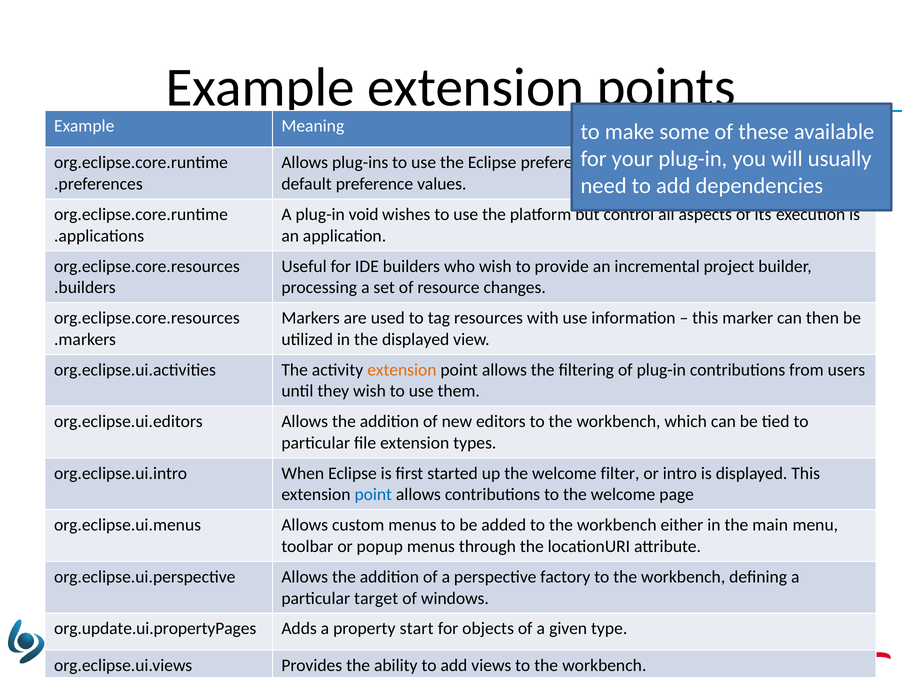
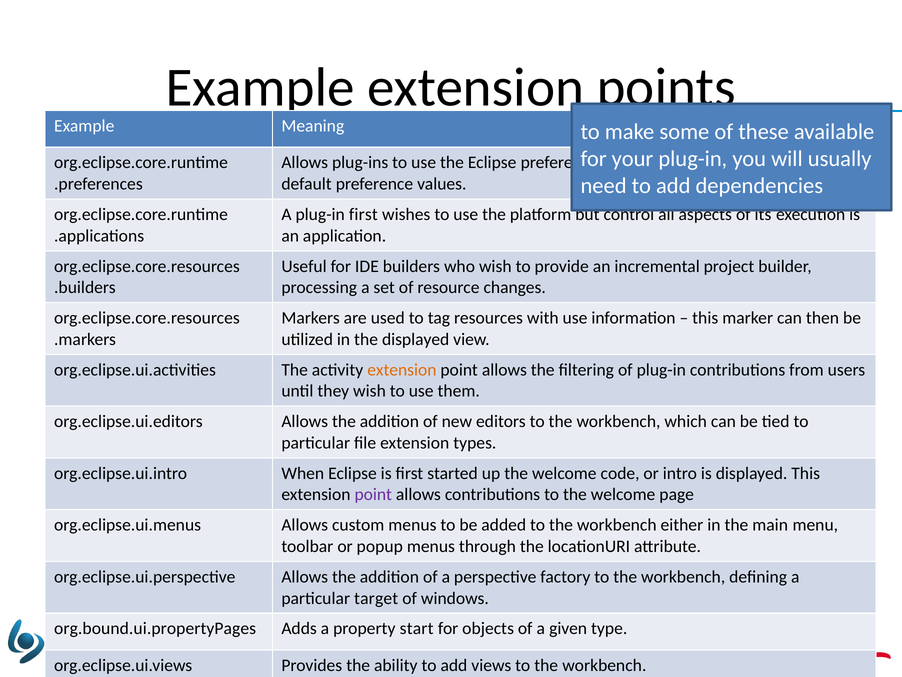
plug-in void: void -> first (363, 214)
filter: filter -> code (620, 473)
point colour: blue -> purple (373, 494)
org.update.ui.propertyPages: org.update.ui.propertyPages -> org.bound.ui.propertyPages (155, 628)
